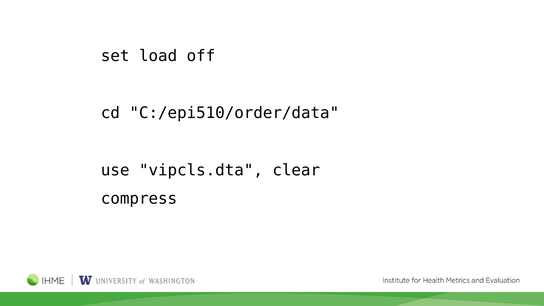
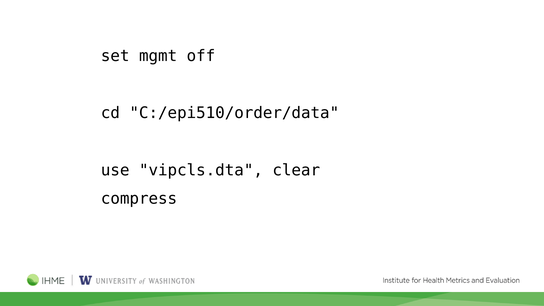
load: load -> mgmt (158, 56)
